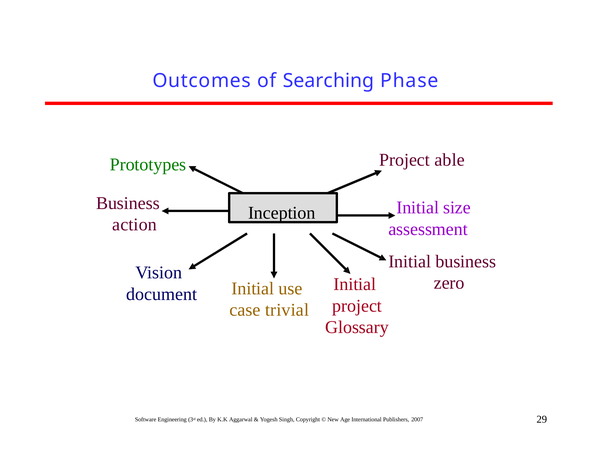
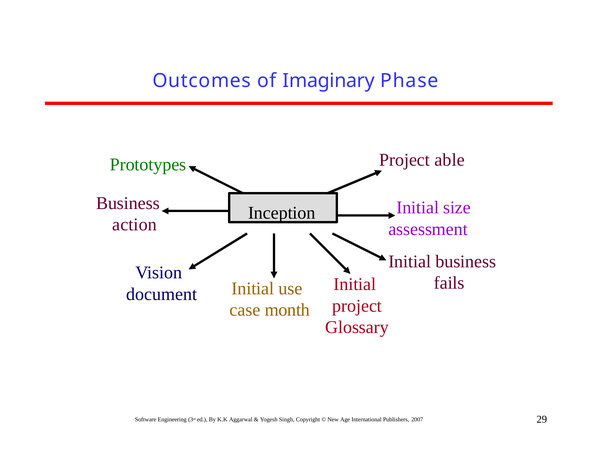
Searching: Searching -> Imaginary (329, 81)
zero: zero -> fails (449, 283)
trivial: trivial -> month (287, 310)
